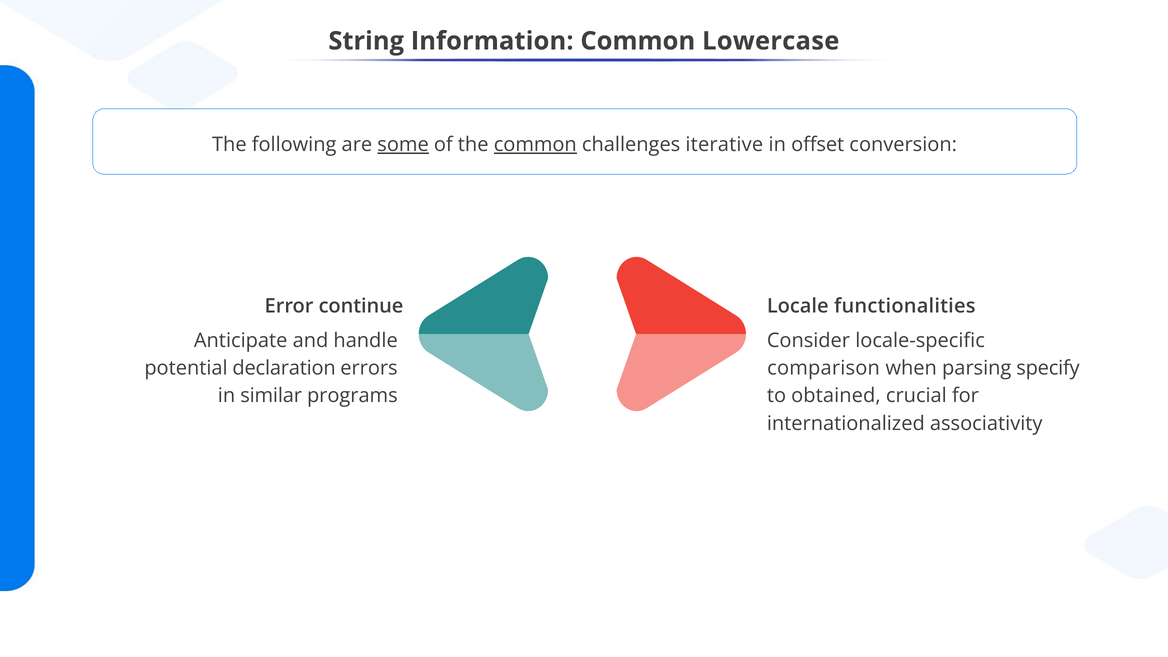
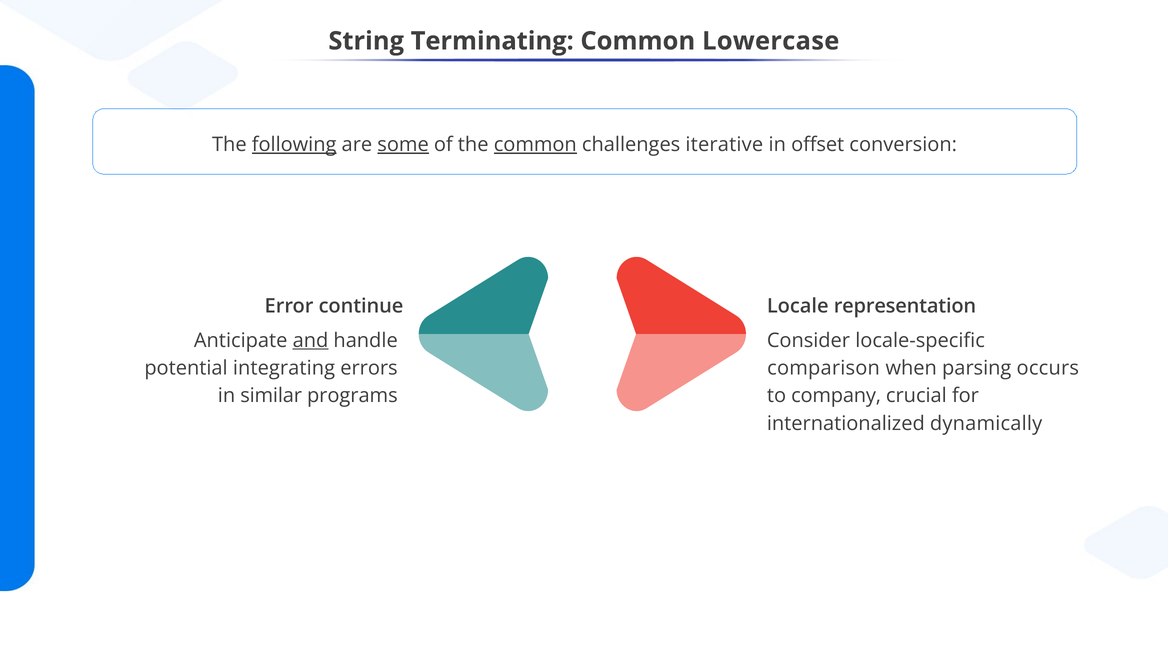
Information: Information -> Terminating (492, 41)
following underline: none -> present (294, 145)
functionalities: functionalities -> representation (905, 306)
and underline: none -> present (310, 340)
declaration: declaration -> integrating (284, 368)
specify: specify -> occurs (1048, 368)
obtained: obtained -> company (836, 396)
associativity: associativity -> dynamically (986, 423)
